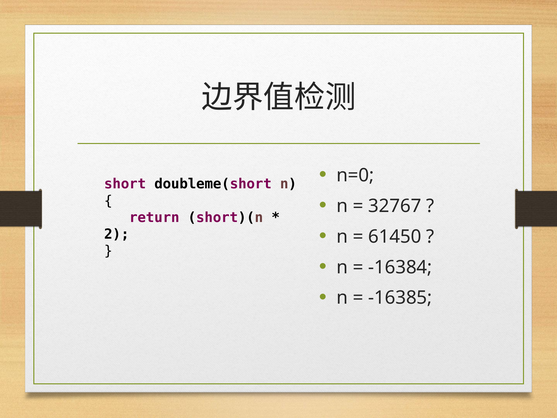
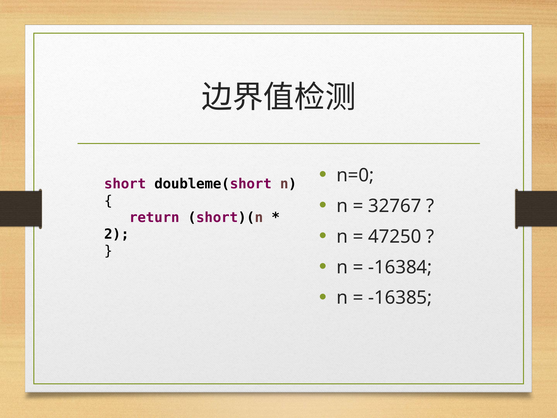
61450: 61450 -> 47250 (395, 236)
